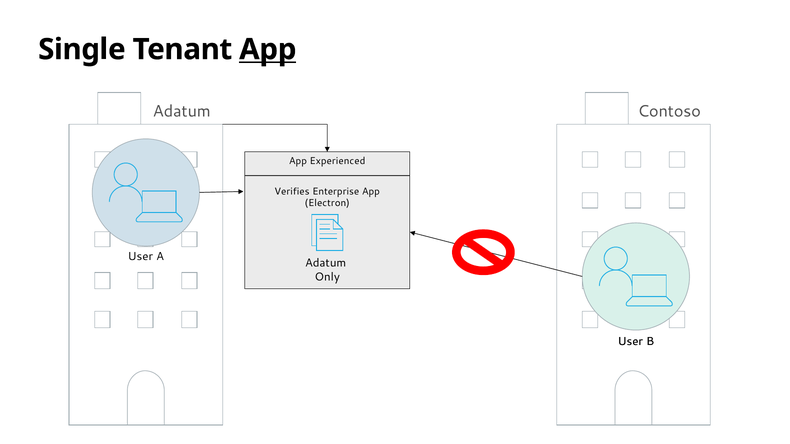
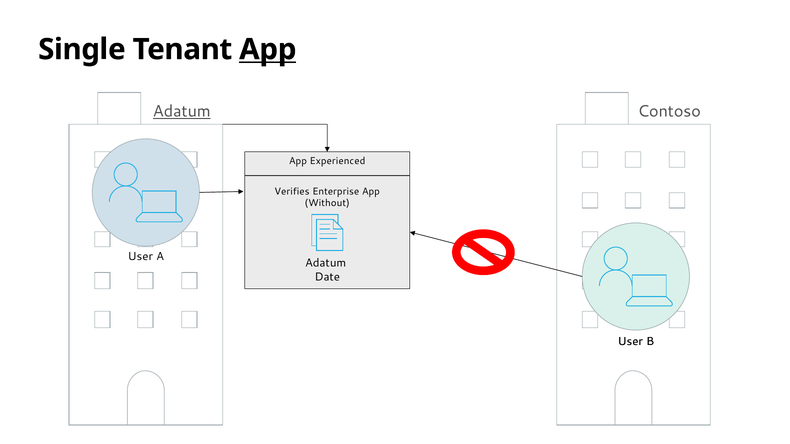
Adatum underline: none -> present (182, 112)
Electron: Electron -> Without (327, 203)
Only: Only -> Date (327, 277)
